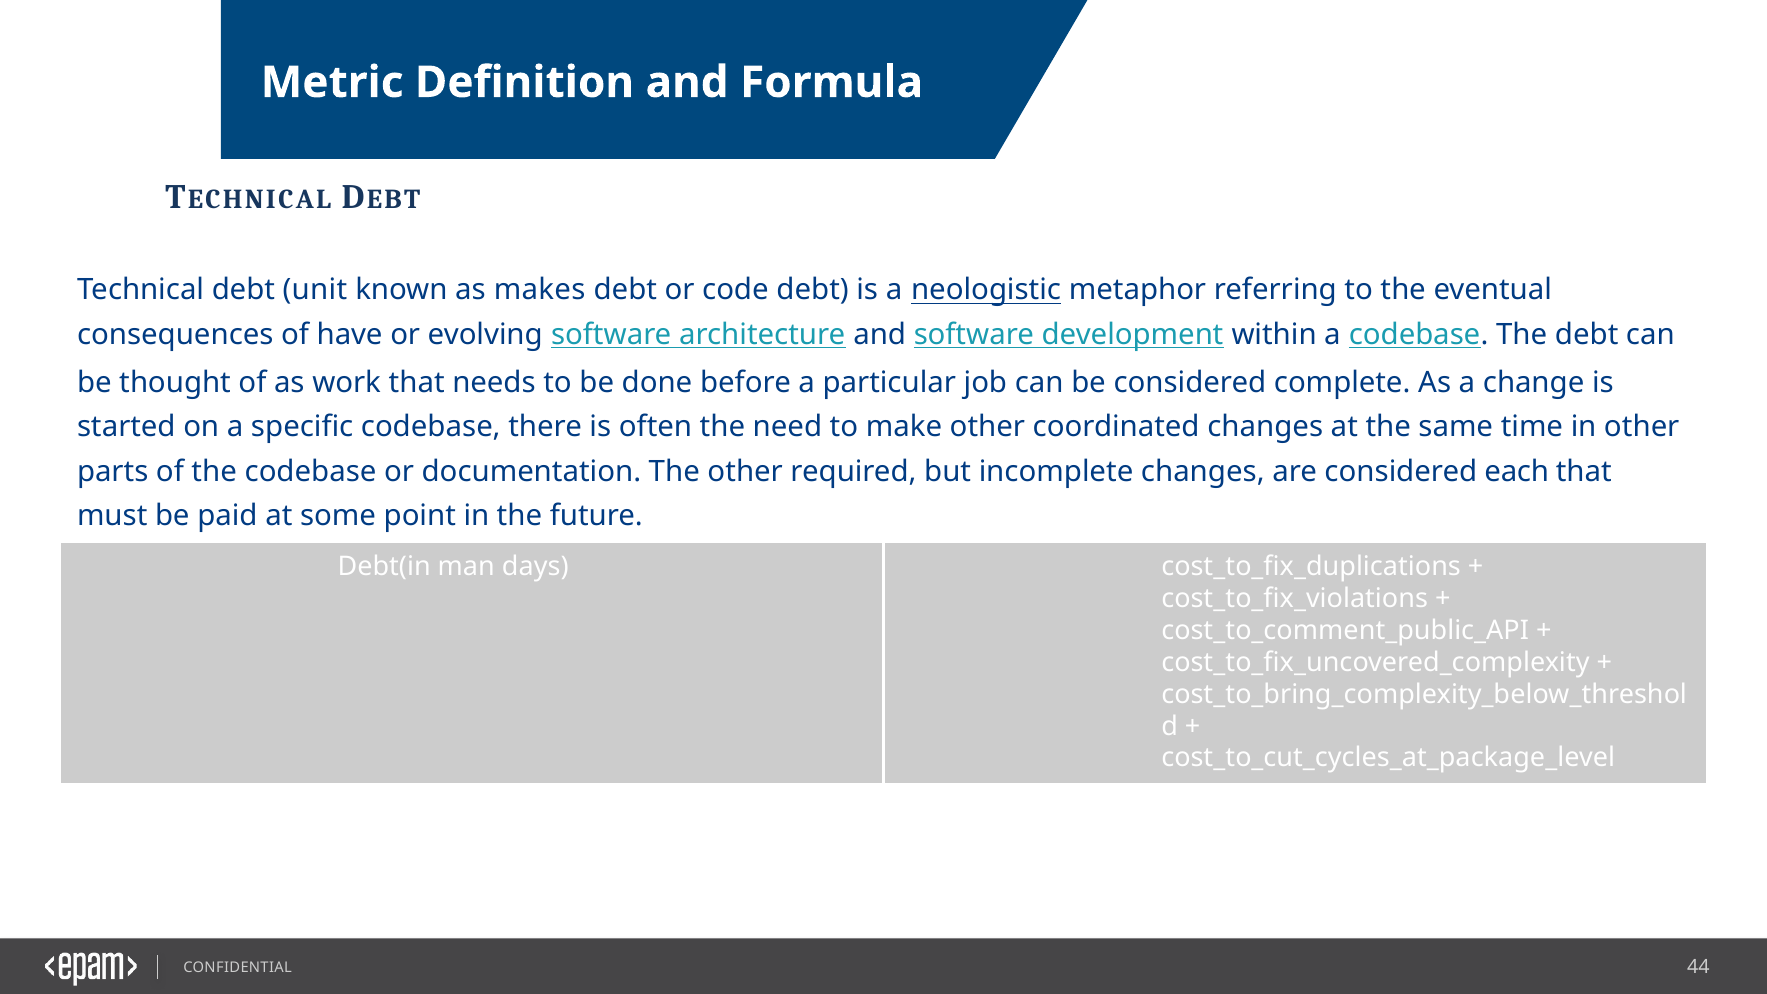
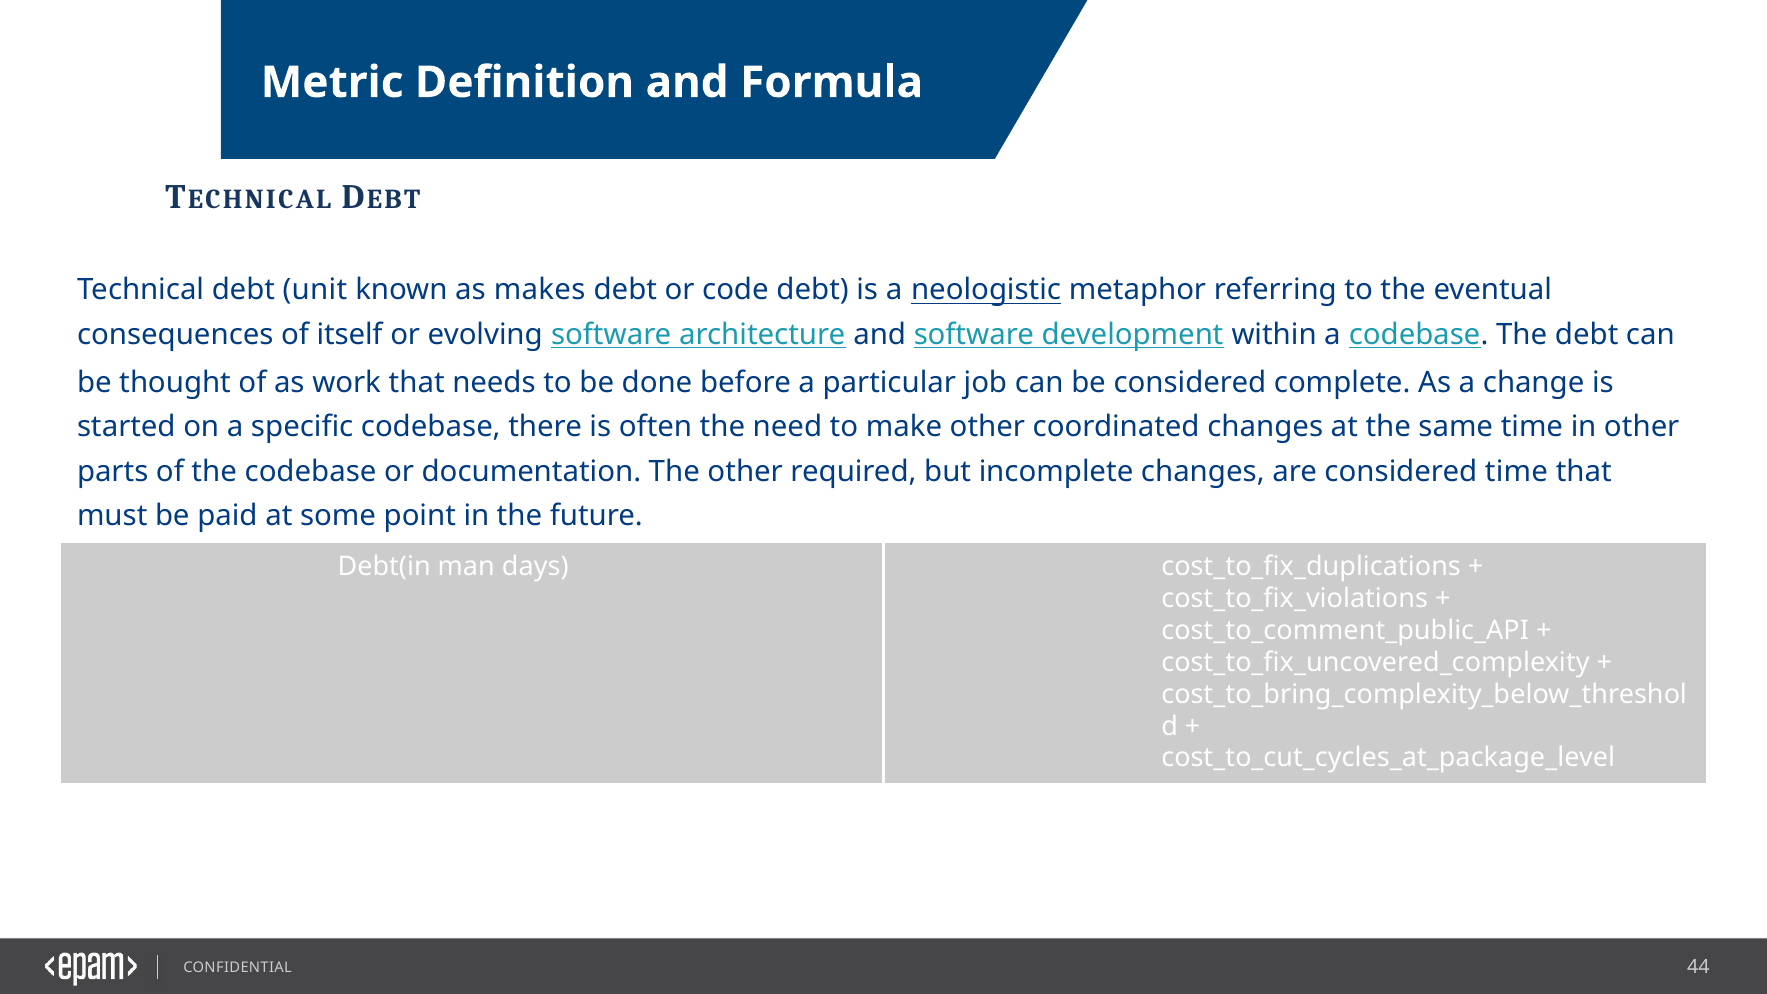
have: have -> itself (350, 334)
considered each: each -> time (1516, 471)
